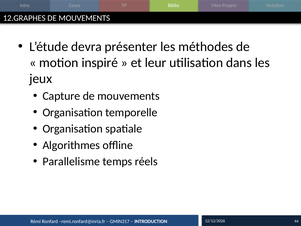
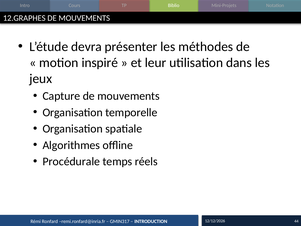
Parallelisme: Parallelisme -> Procédurale (71, 161)
